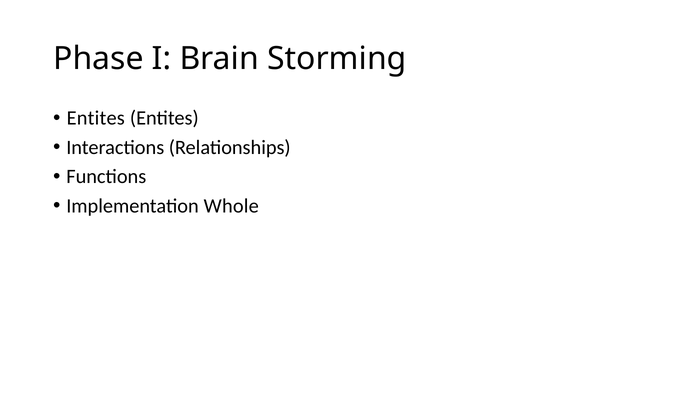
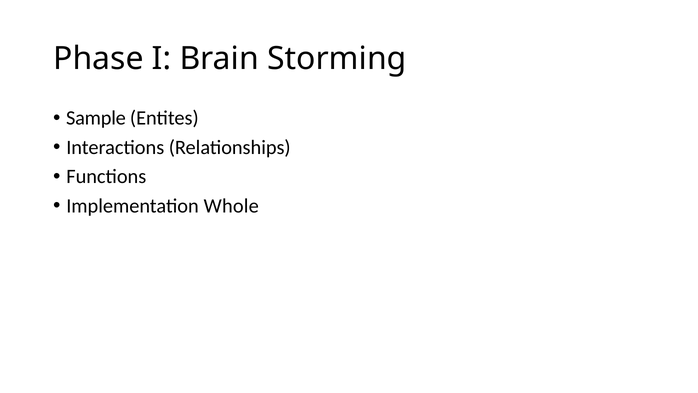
Entites: Entites -> Sample (96, 118)
